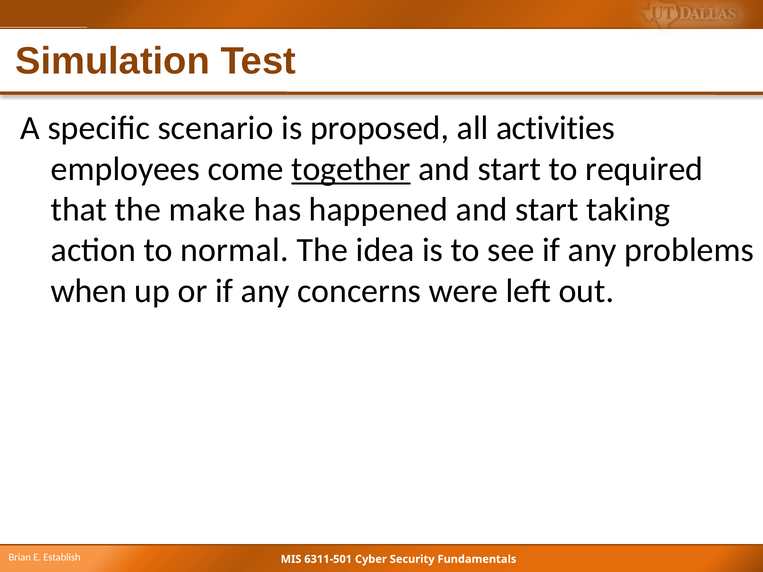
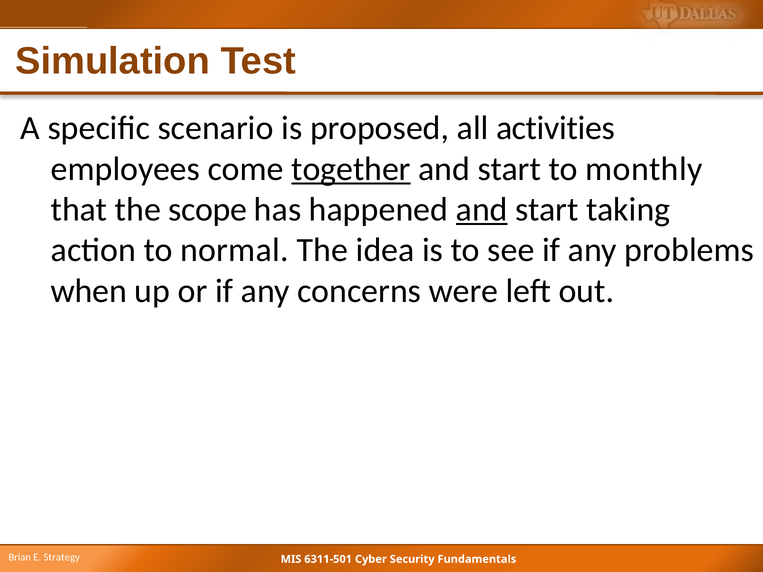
required: required -> monthly (644, 169)
make: make -> scope (208, 210)
and underline: none -> present (482, 210)
Establish: Establish -> Strategy (62, 558)
